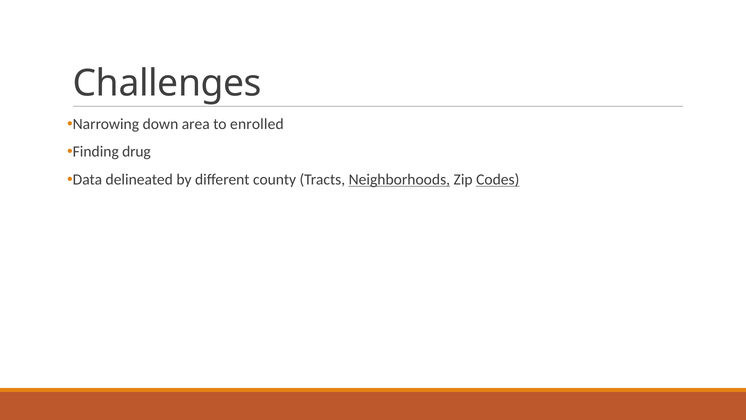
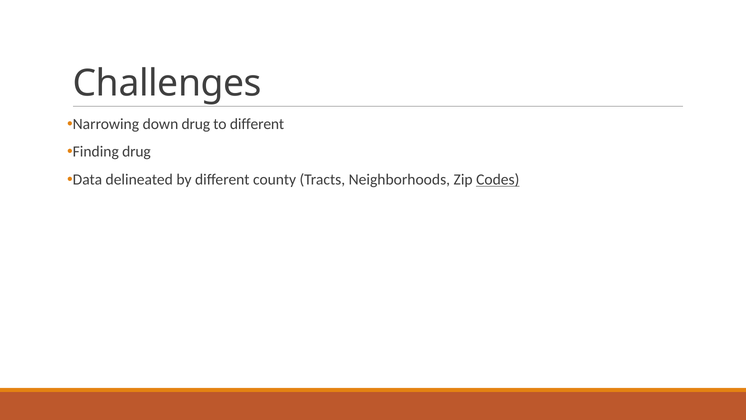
down area: area -> drug (196, 124)
to enrolled: enrolled -> different (257, 124)
Neighborhoods underline: present -> none (399, 179)
